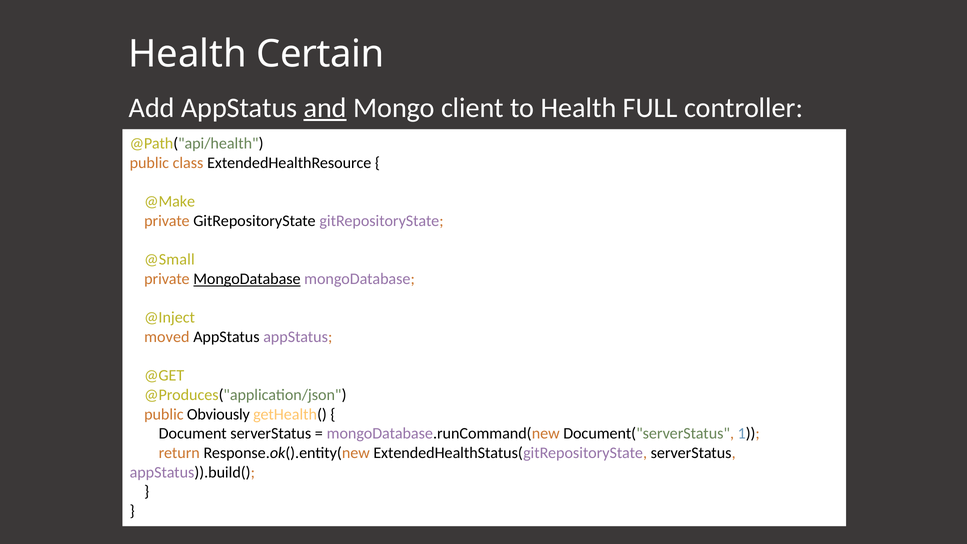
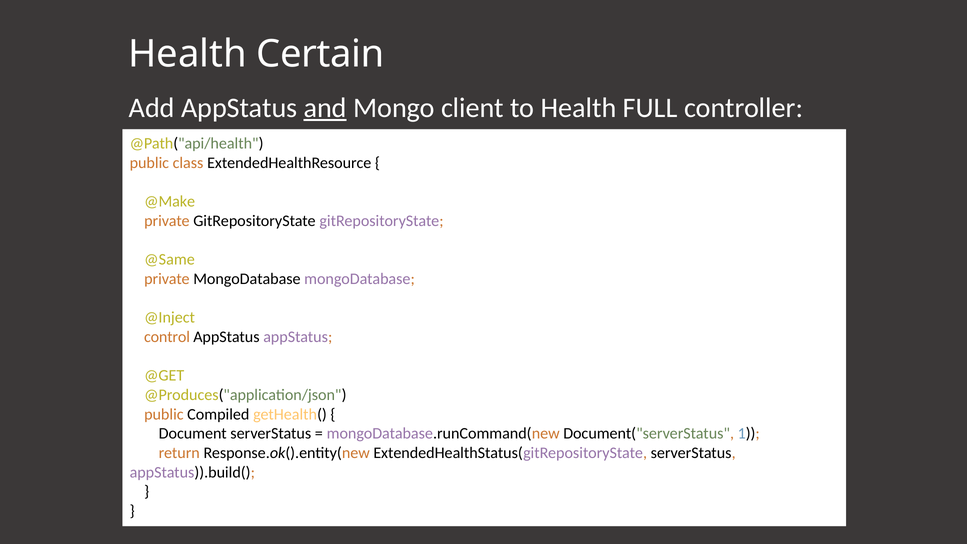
@Small: @Small -> @Same (170, 260)
MongoDatabase underline: present -> none (247, 279)
moved: moved -> control (167, 337)
Obviously: Obviously -> Compiled (218, 414)
